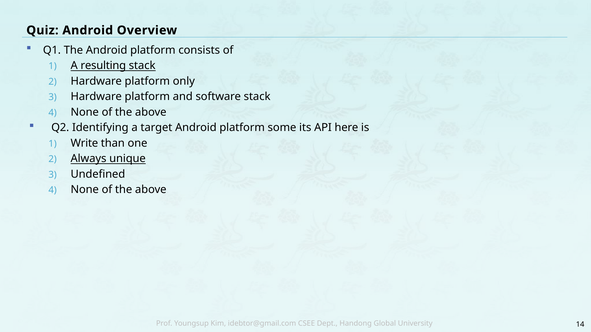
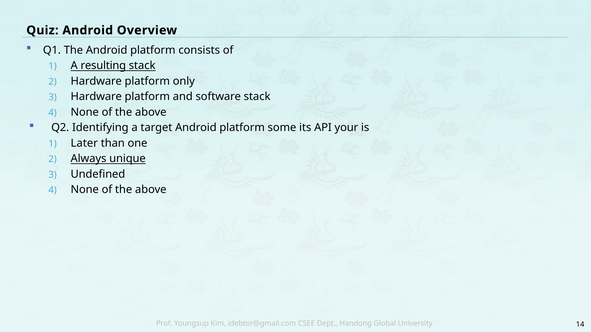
here: here -> your (346, 128)
Write: Write -> Later (84, 143)
